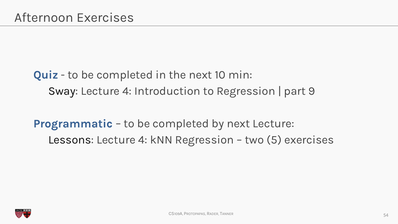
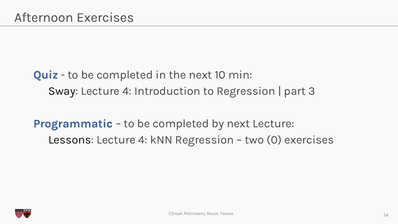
9: 9 -> 3 (312, 91)
5: 5 -> 0 (274, 140)
